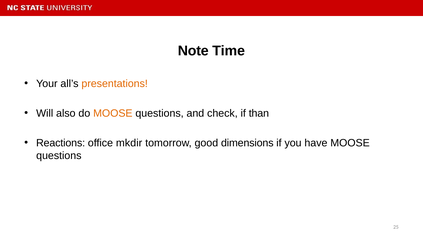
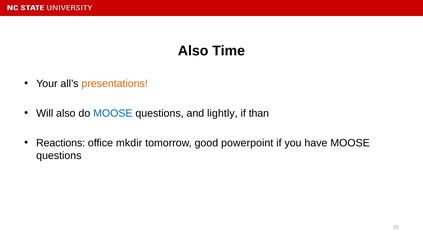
Note: Note -> Also (193, 51)
MOOSE colour: orange -> blue (113, 113)
check: check -> lightly (222, 113)
dimensions: dimensions -> powerpoint (247, 143)
